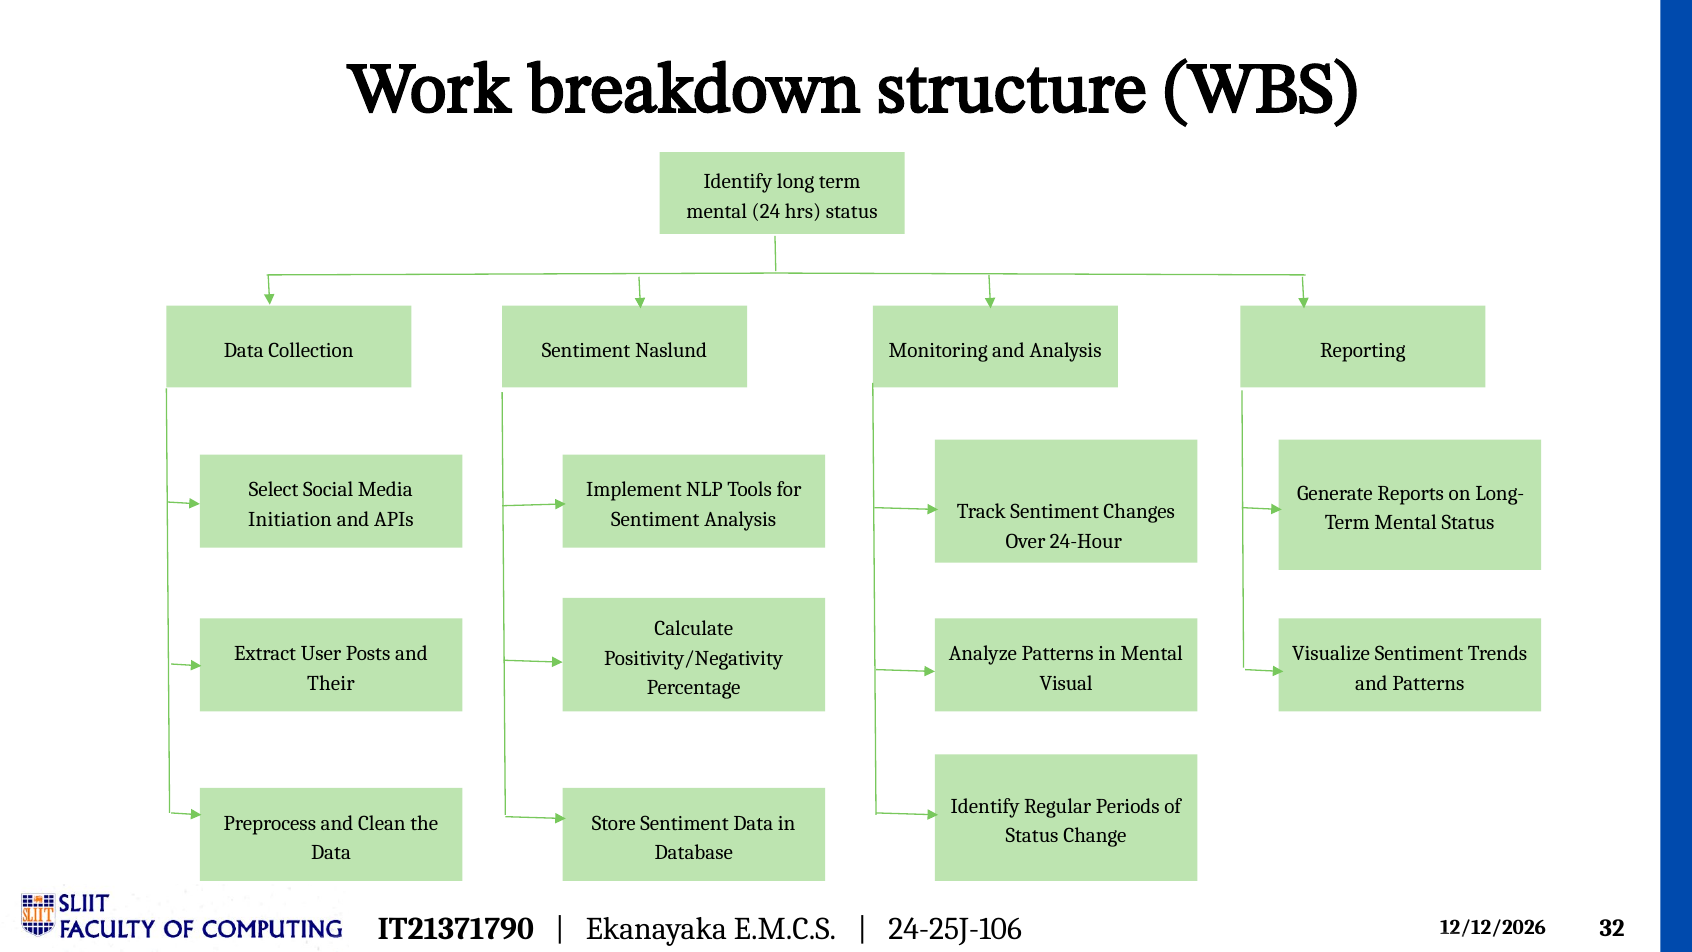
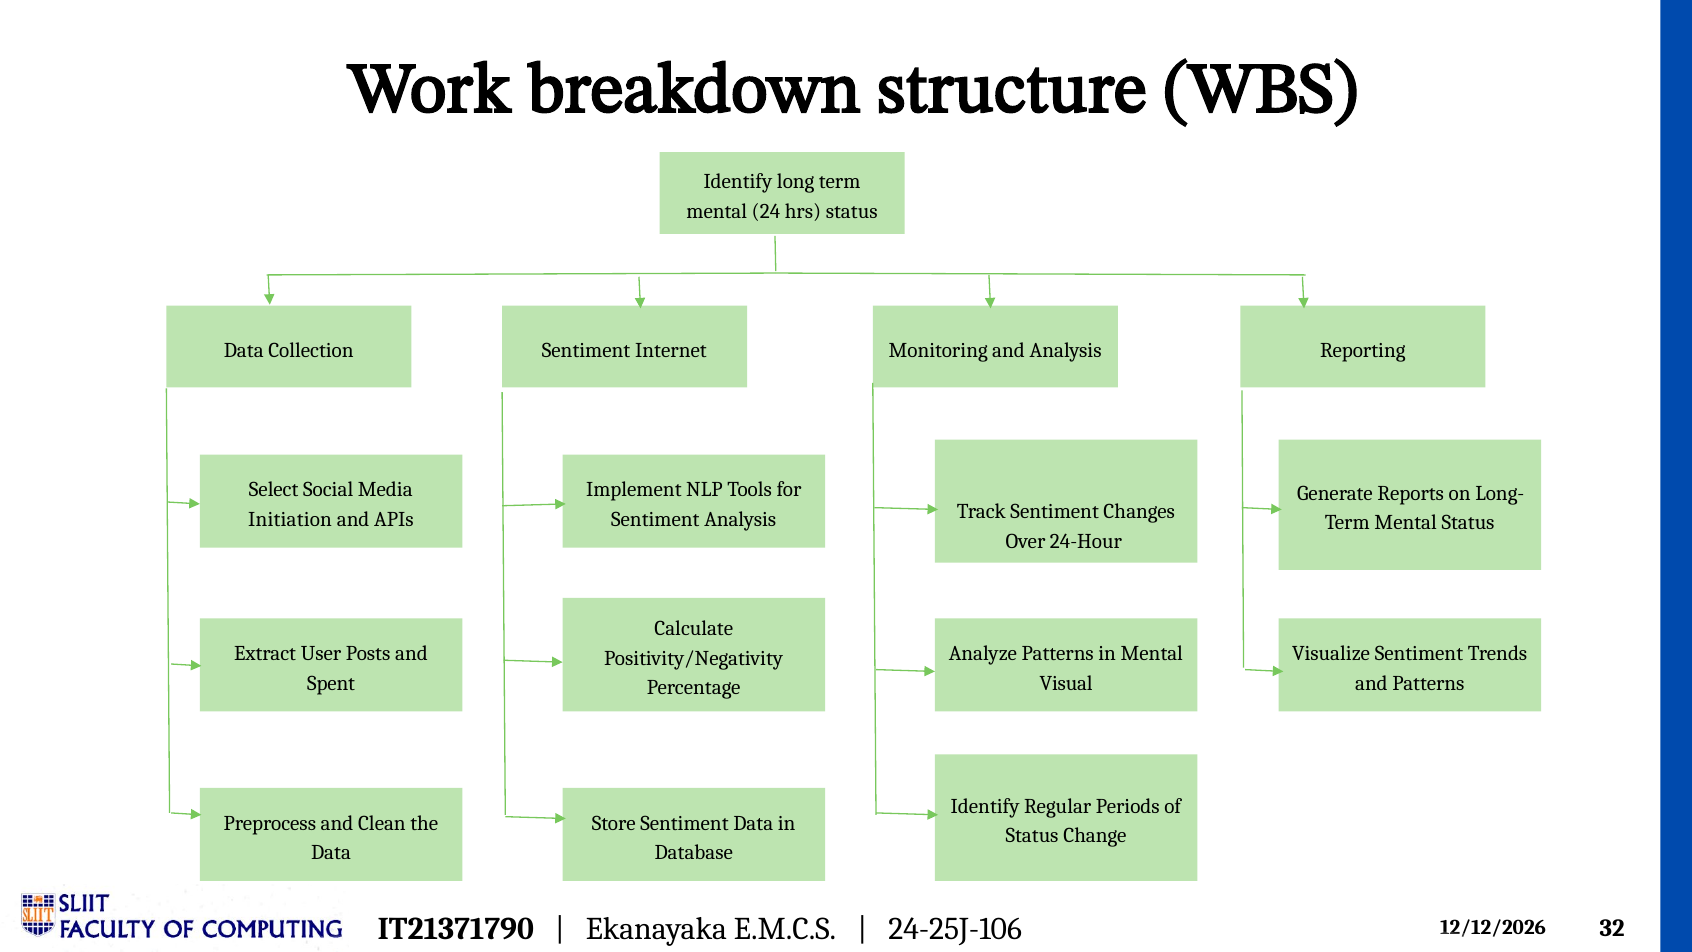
Naslund: Naslund -> Internet (671, 350)
Their: Their -> Spent (331, 683)
